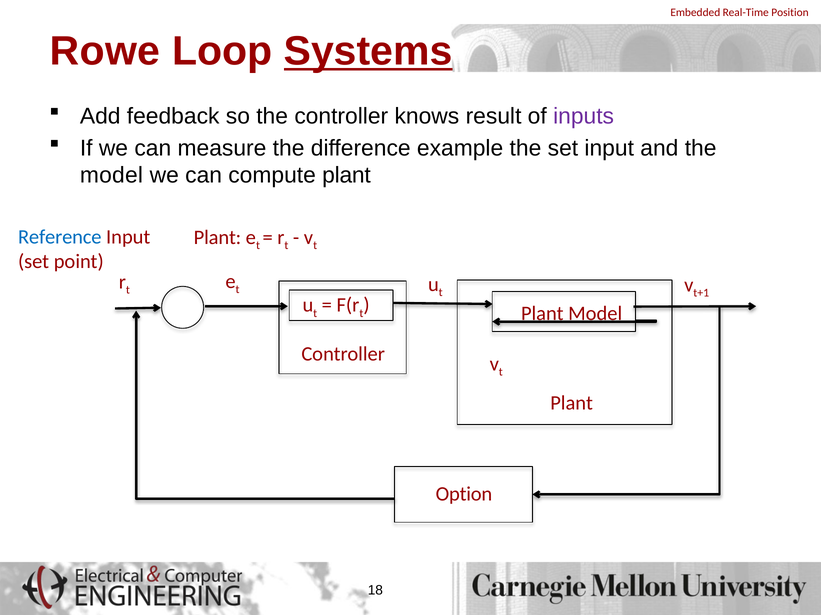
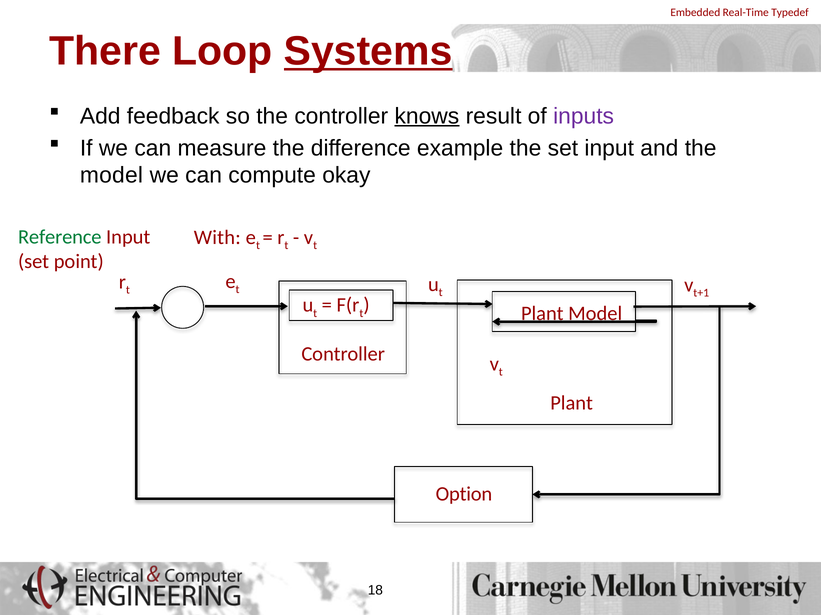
Position: Position -> Typedef (790, 13)
Rowe: Rowe -> There (105, 51)
knows underline: none -> present (427, 116)
compute plant: plant -> okay (346, 176)
Reference colour: blue -> green (60, 237)
Plant: Plant -> With (217, 238)
